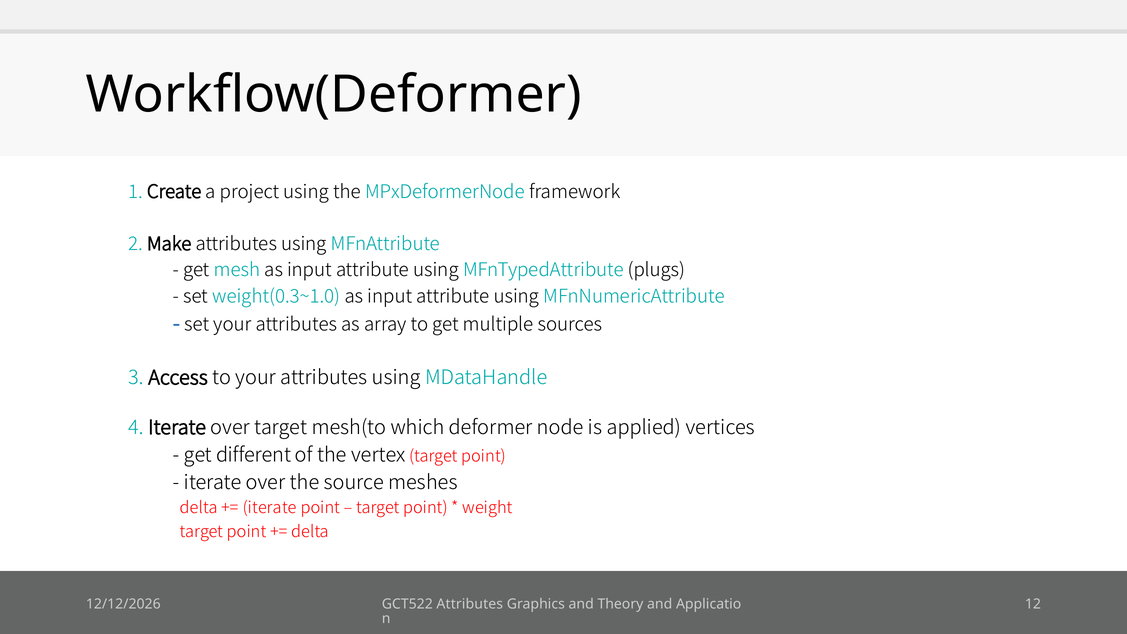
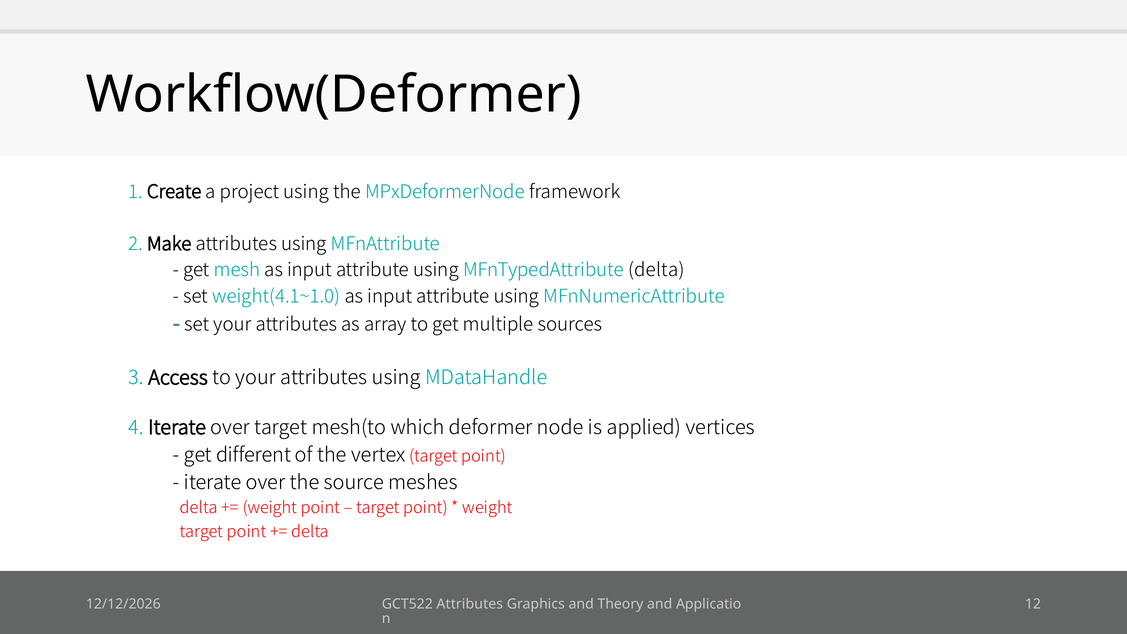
MFnTypedAttribute plugs: plugs -> delta (656, 270)
weight(0.3~1.0: weight(0.3~1.0 -> weight(4.1~1.0 (276, 296)
iterate: iterate -> weight (270, 508)
